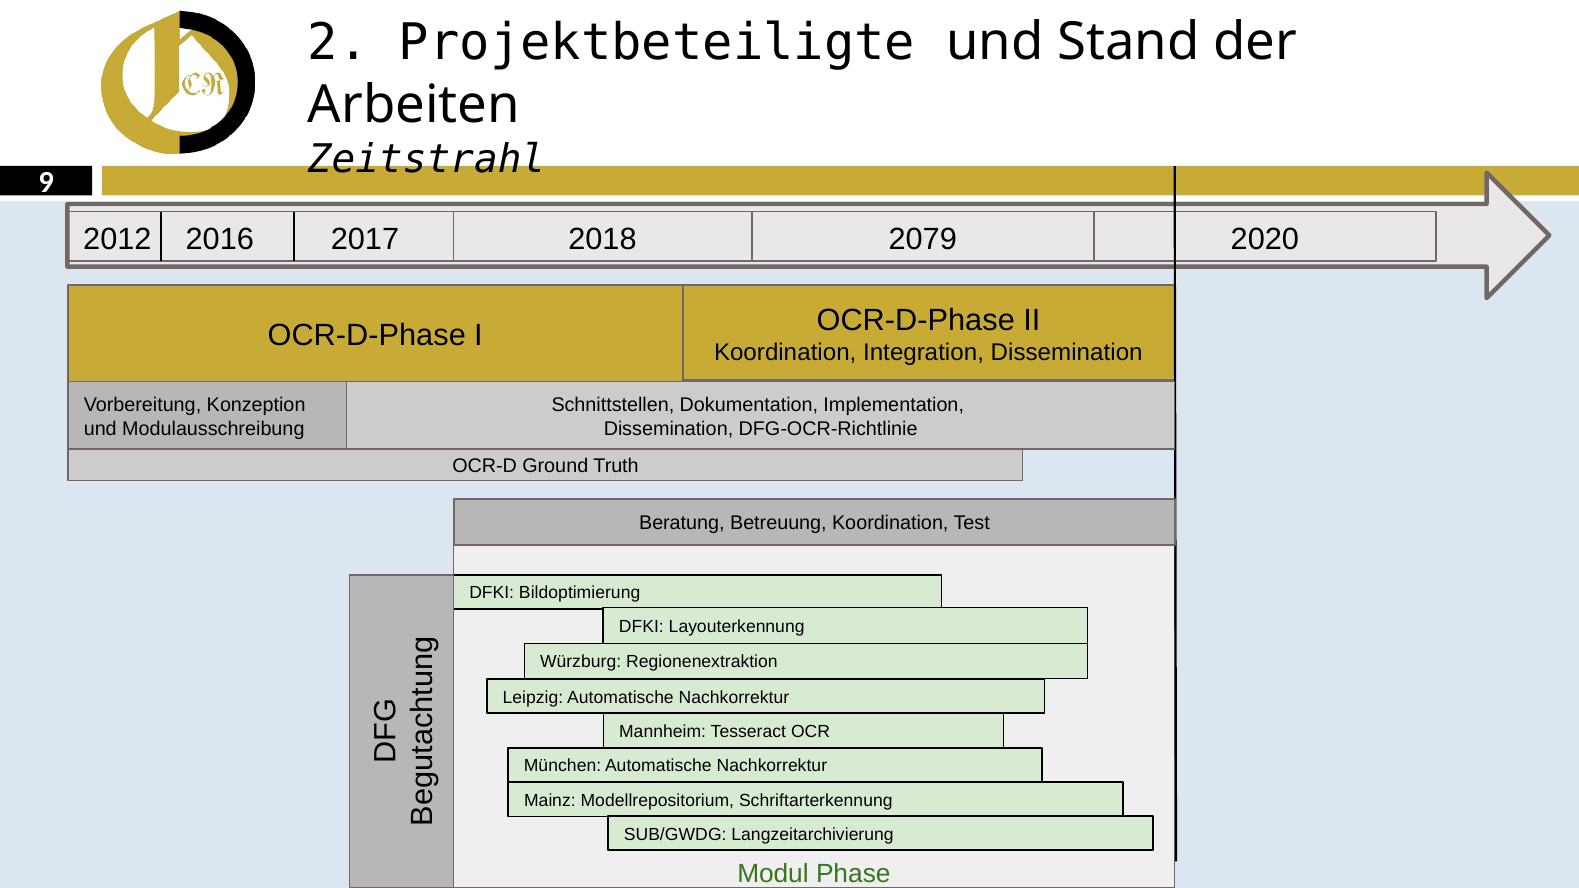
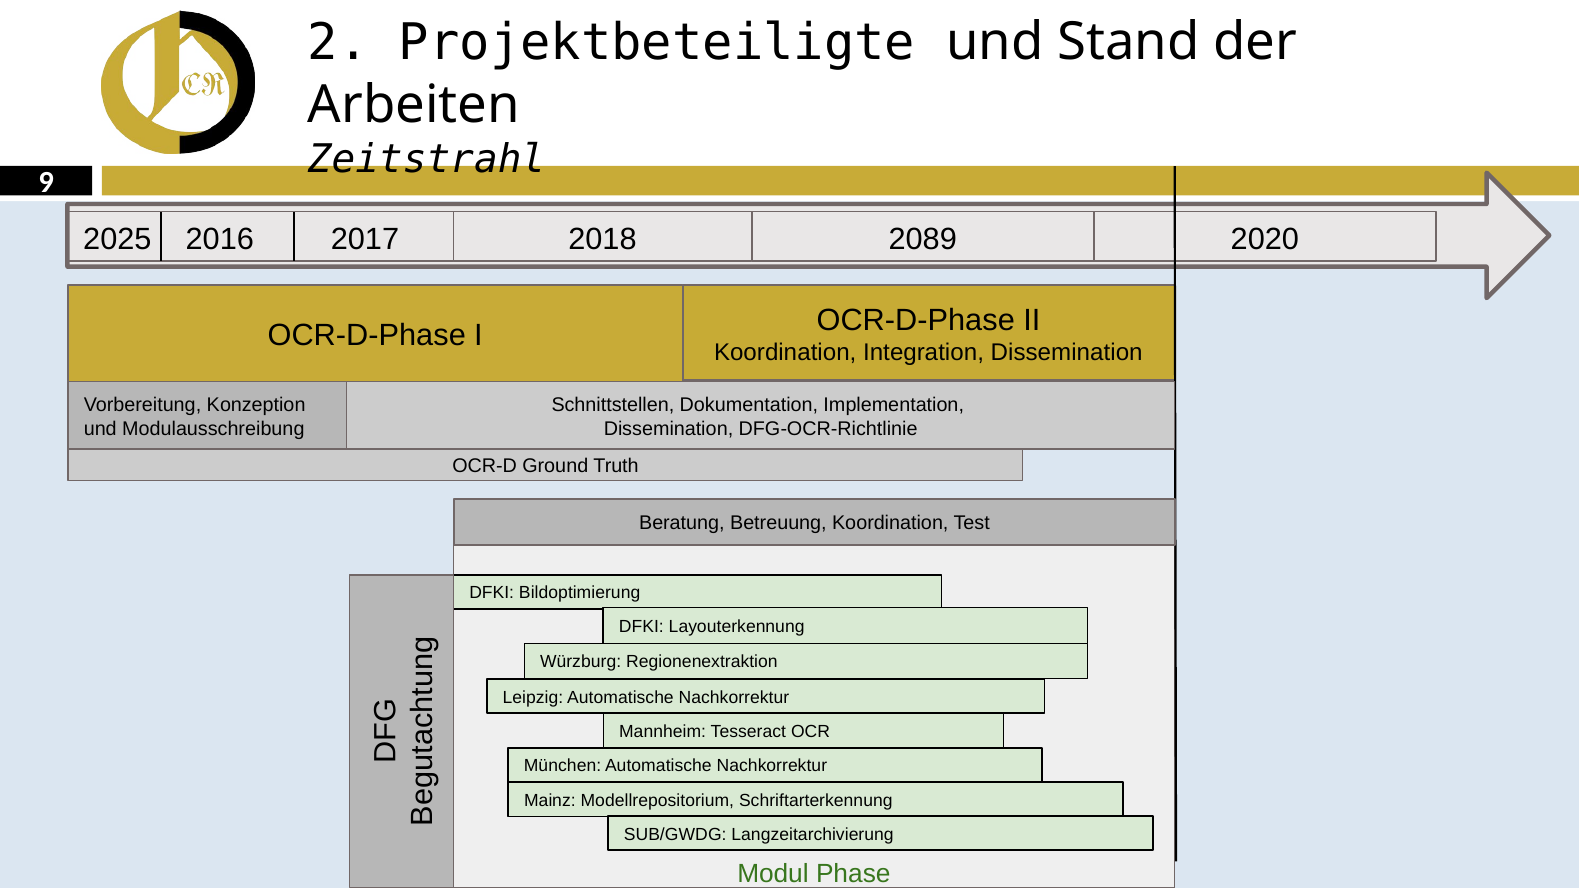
2012: 2012 -> 2025 (117, 240)
2079: 2079 -> 2089 (923, 240)
